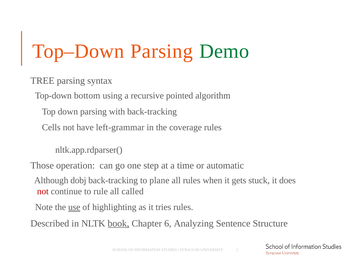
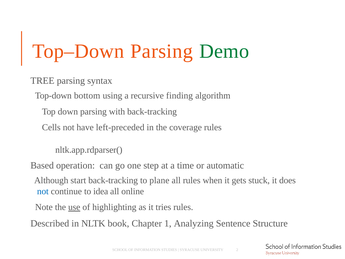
pointed: pointed -> finding (180, 96)
left-grammar: left-grammar -> left-preceded (120, 127)
Those: Those -> Based (42, 165)
dobj: dobj -> start (78, 180)
not colour: red -> blue (43, 191)
rule: rule -> idea (101, 191)
called: called -> online (133, 191)
book underline: present -> none (118, 223)
6: 6 -> 1 (168, 223)
